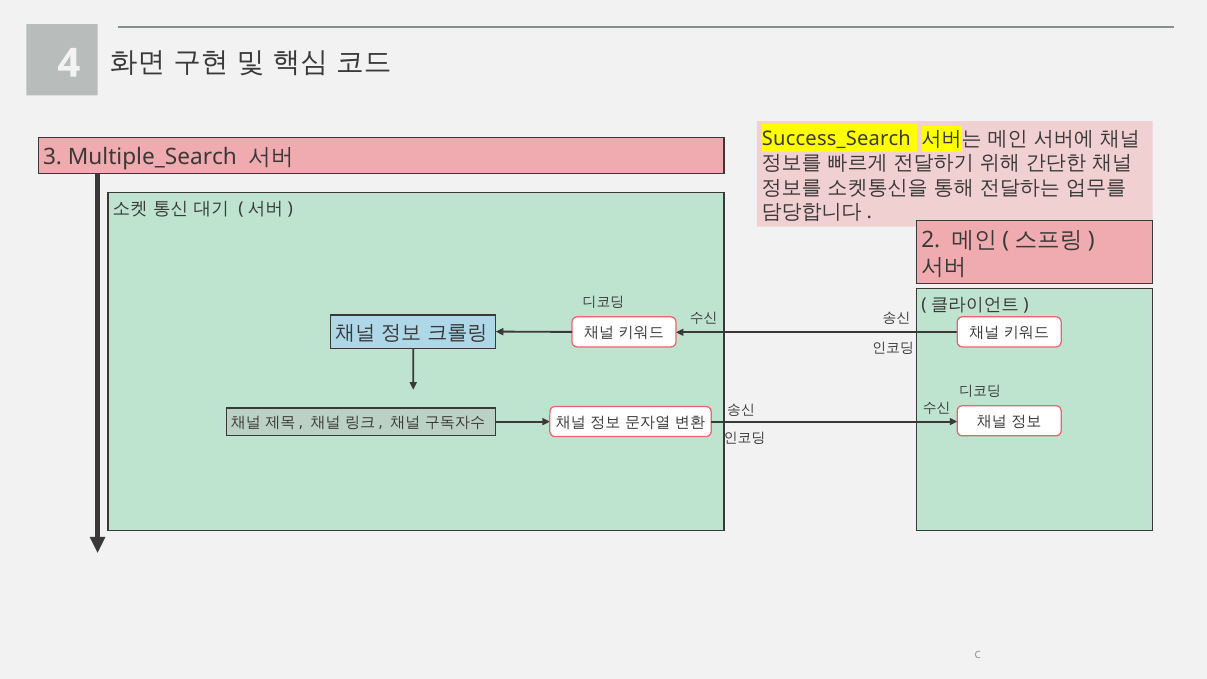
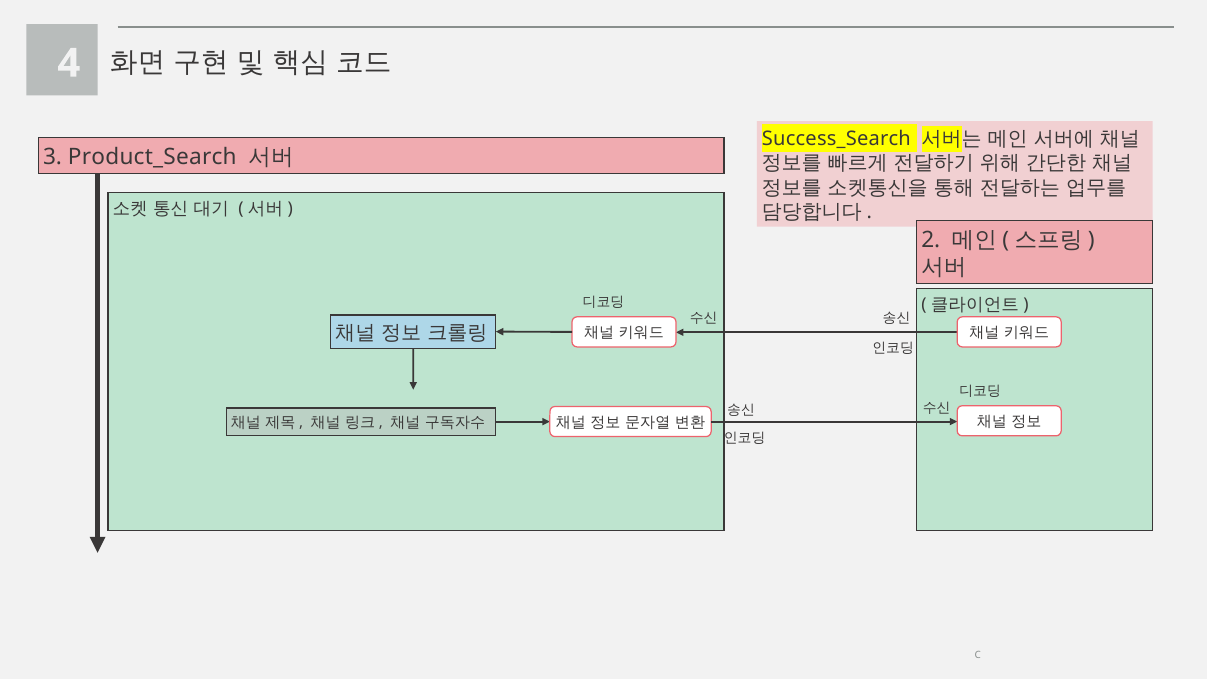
Multiple_Search: Multiple_Search -> Product_Search (152, 157)
